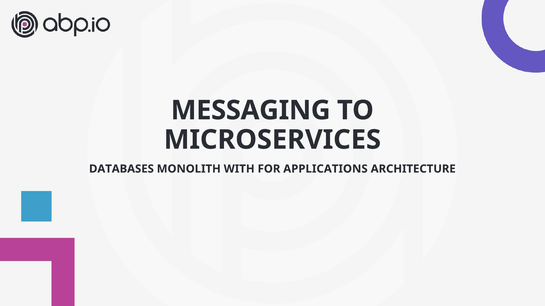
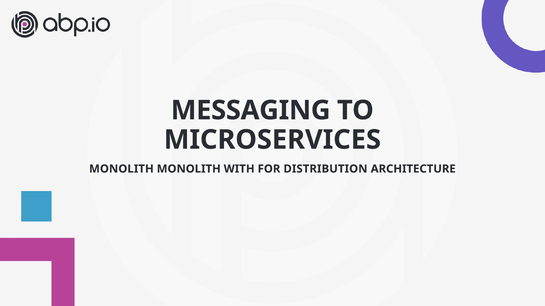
DATABASES: DATABASES -> MONOLITH (121, 169)
APPLICATIONS: APPLICATIONS -> DISTRIBUTION (325, 169)
